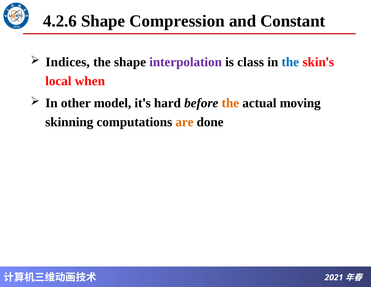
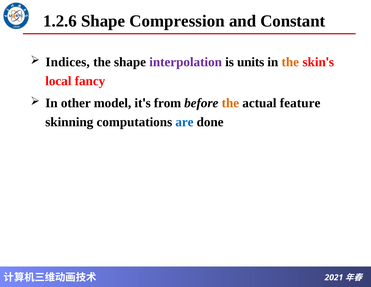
4.2.6: 4.2.6 -> 1.2.6 (60, 21)
class: class -> units (251, 62)
the colour: blue -> orange (290, 62)
when: when -> fancy (90, 81)
hard: hard -> from (168, 103)
moving: moving -> feature (300, 103)
are colour: orange -> blue (184, 122)
